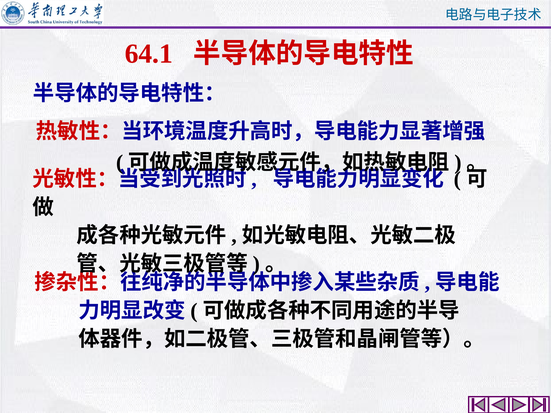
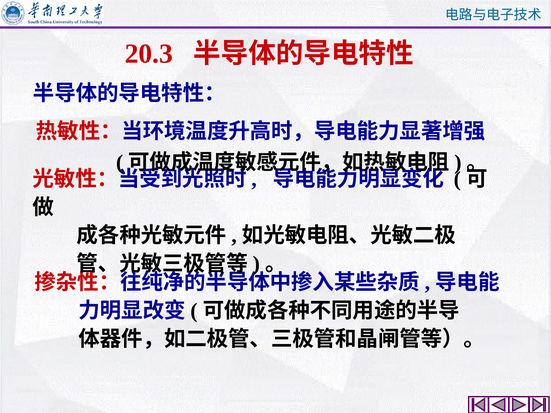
64.1: 64.1 -> 20.3 (149, 54)
